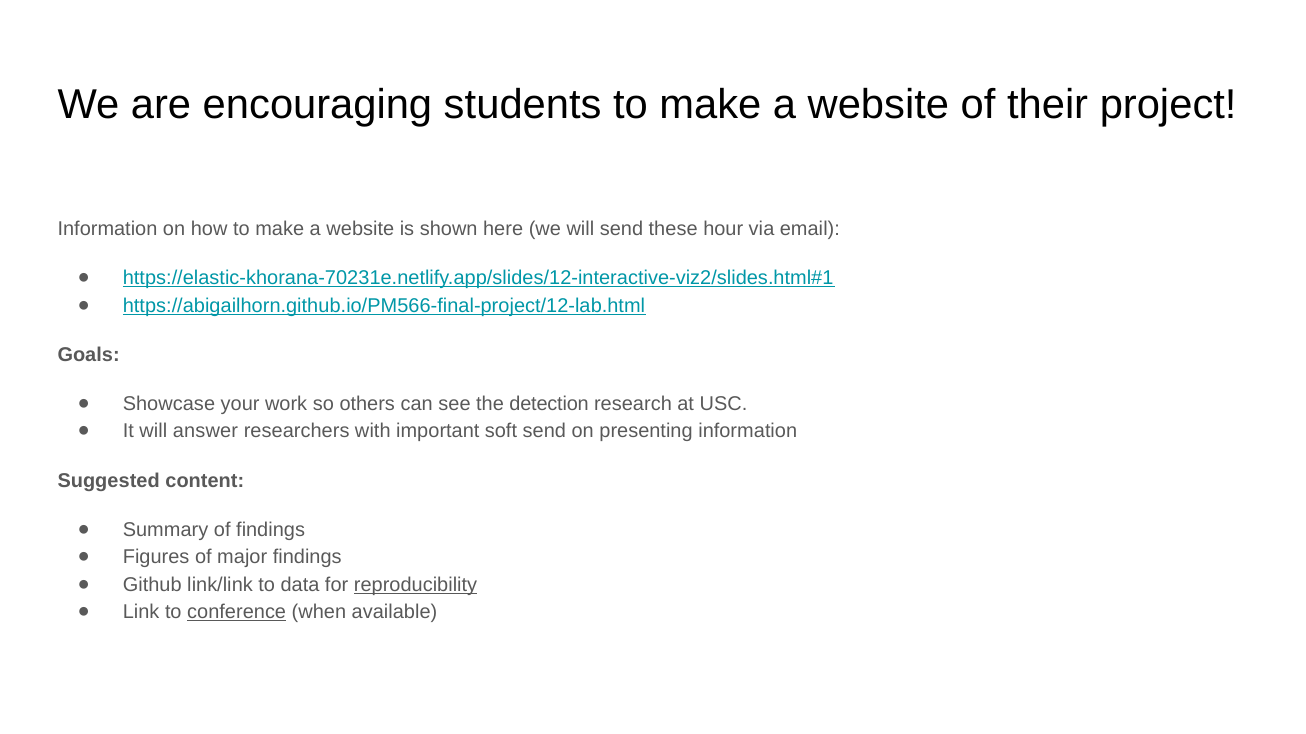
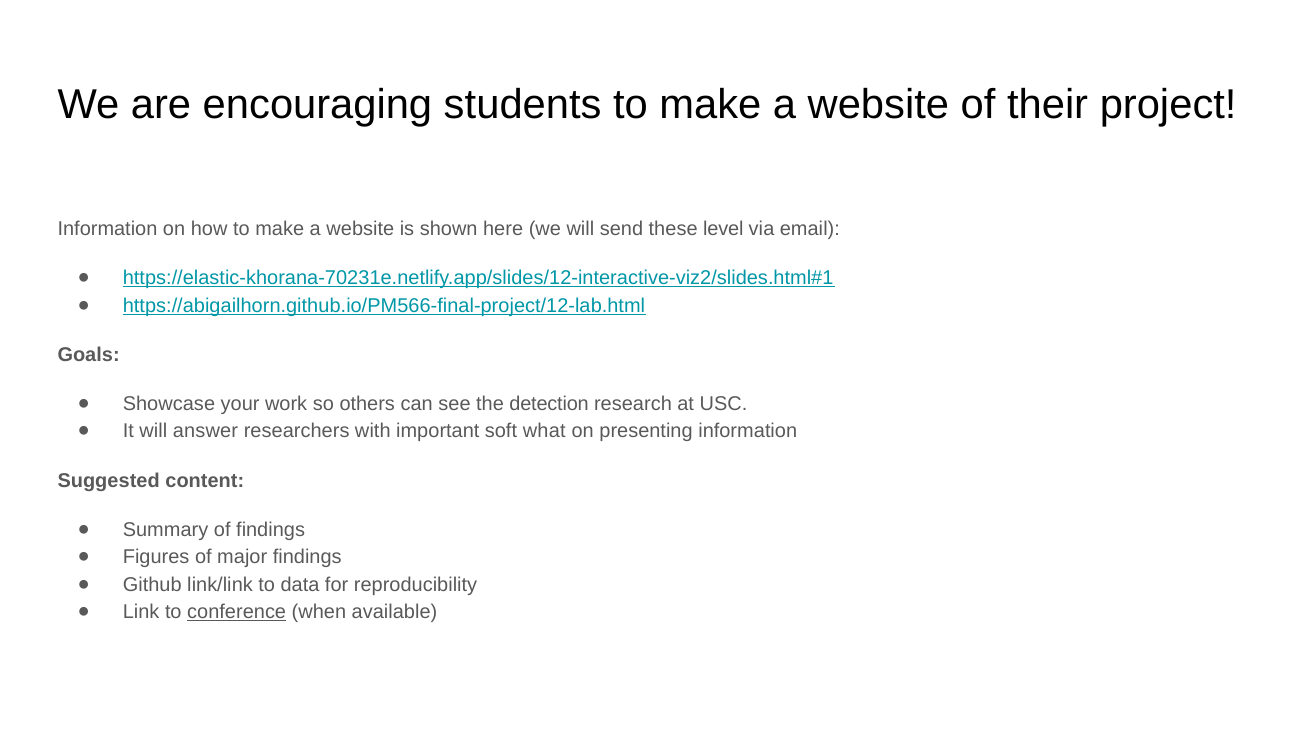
hour: hour -> level (723, 229)
soft send: send -> what (544, 432)
reproducibility underline: present -> none (416, 585)
